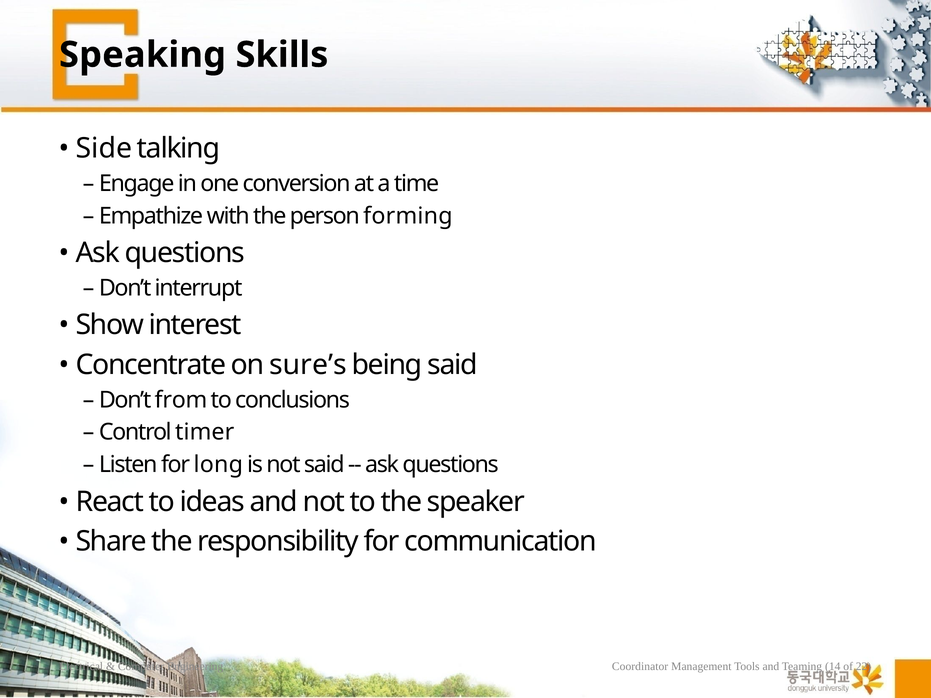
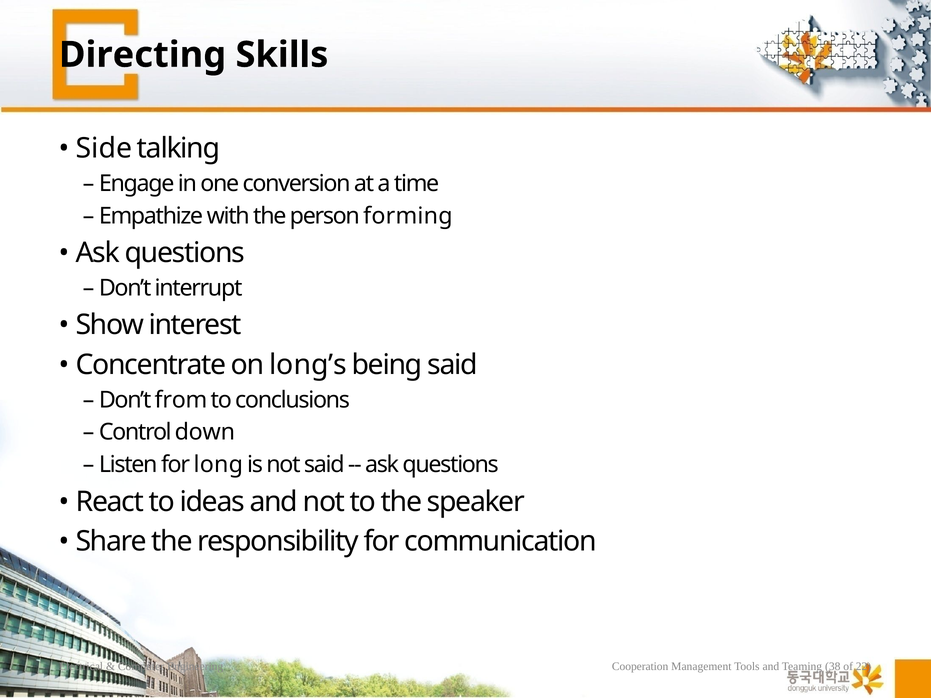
Speaking: Speaking -> Directing (143, 55)
sure’s: sure’s -> long’s (308, 365)
timer: timer -> down (205, 432)
Coordinator: Coordinator -> Cooperation (640, 667)
14: 14 -> 38 (833, 667)
